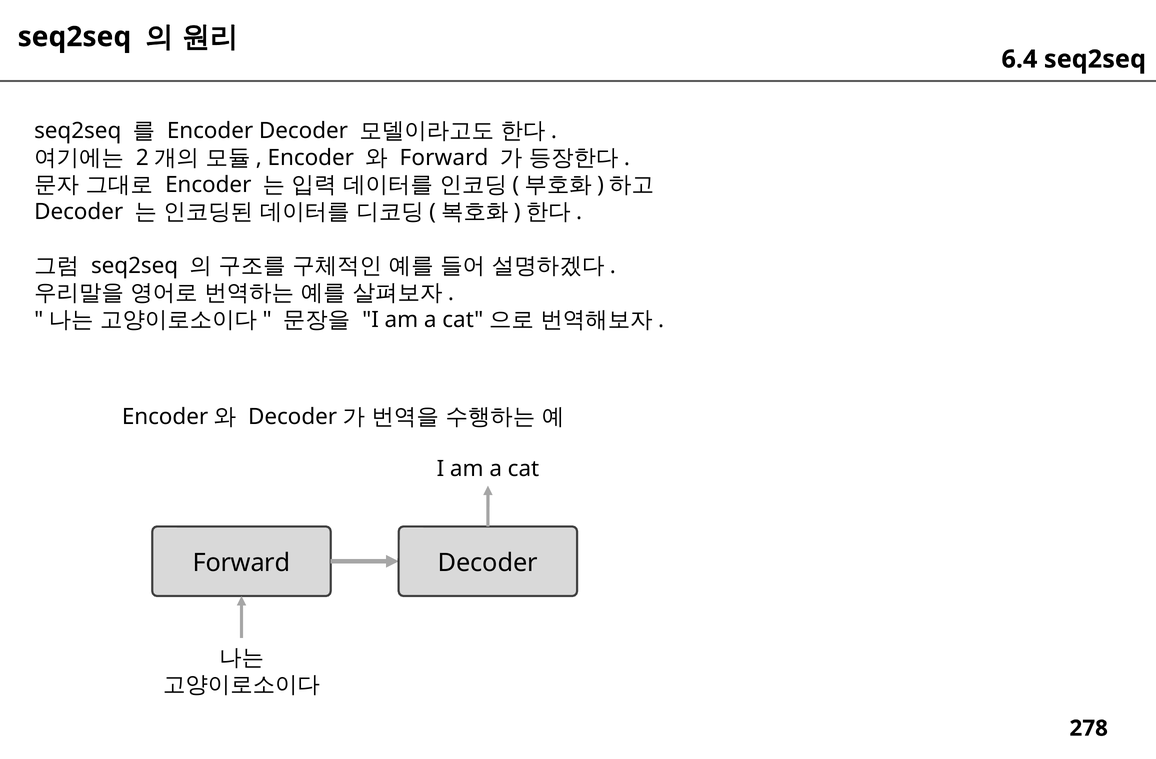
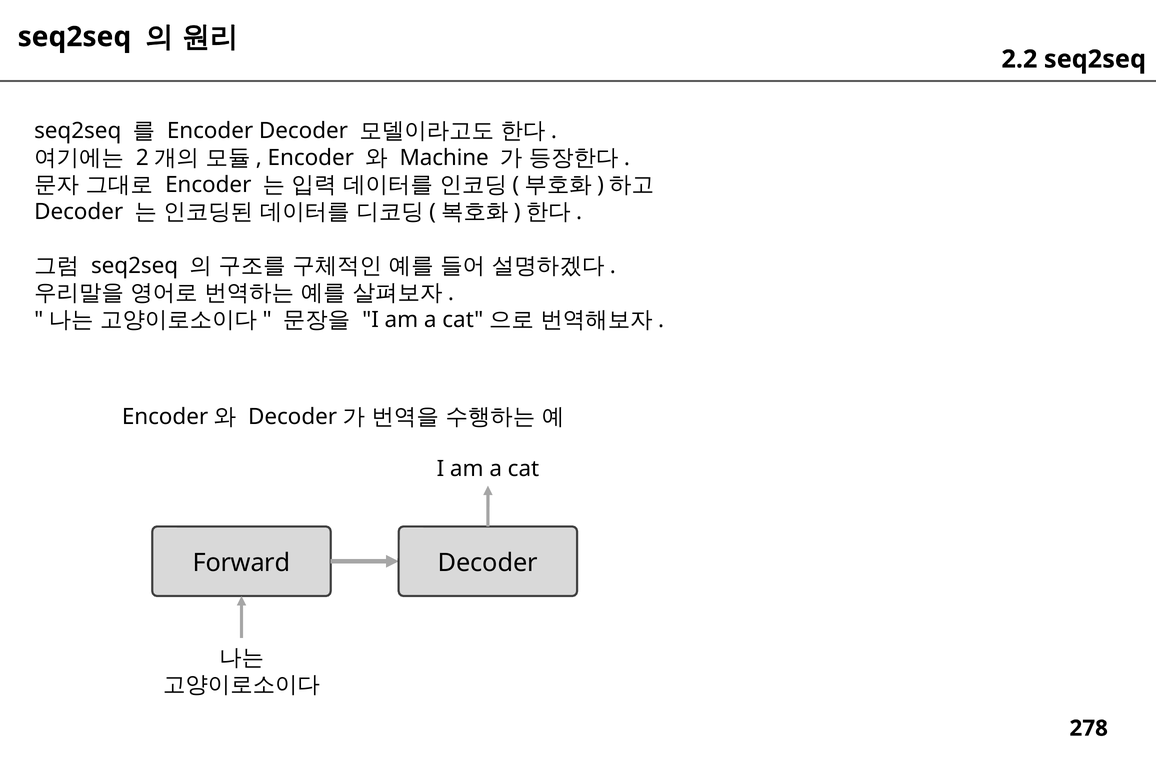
6.4: 6.4 -> 2.2 (1019, 59)
Forward: Forward -> Machine (444, 158)
